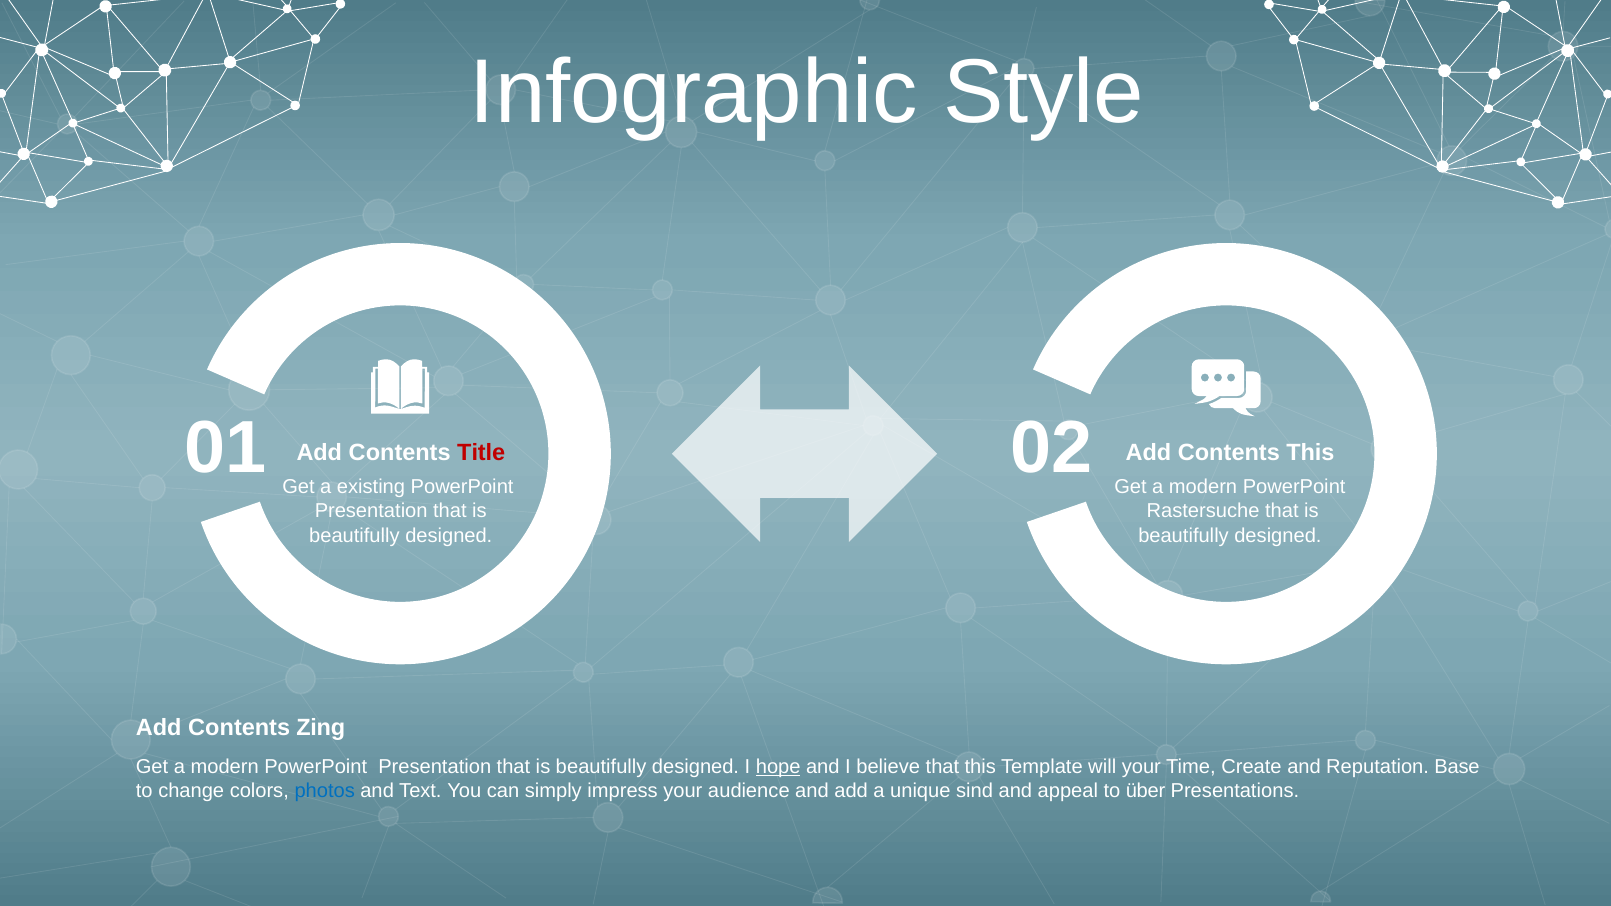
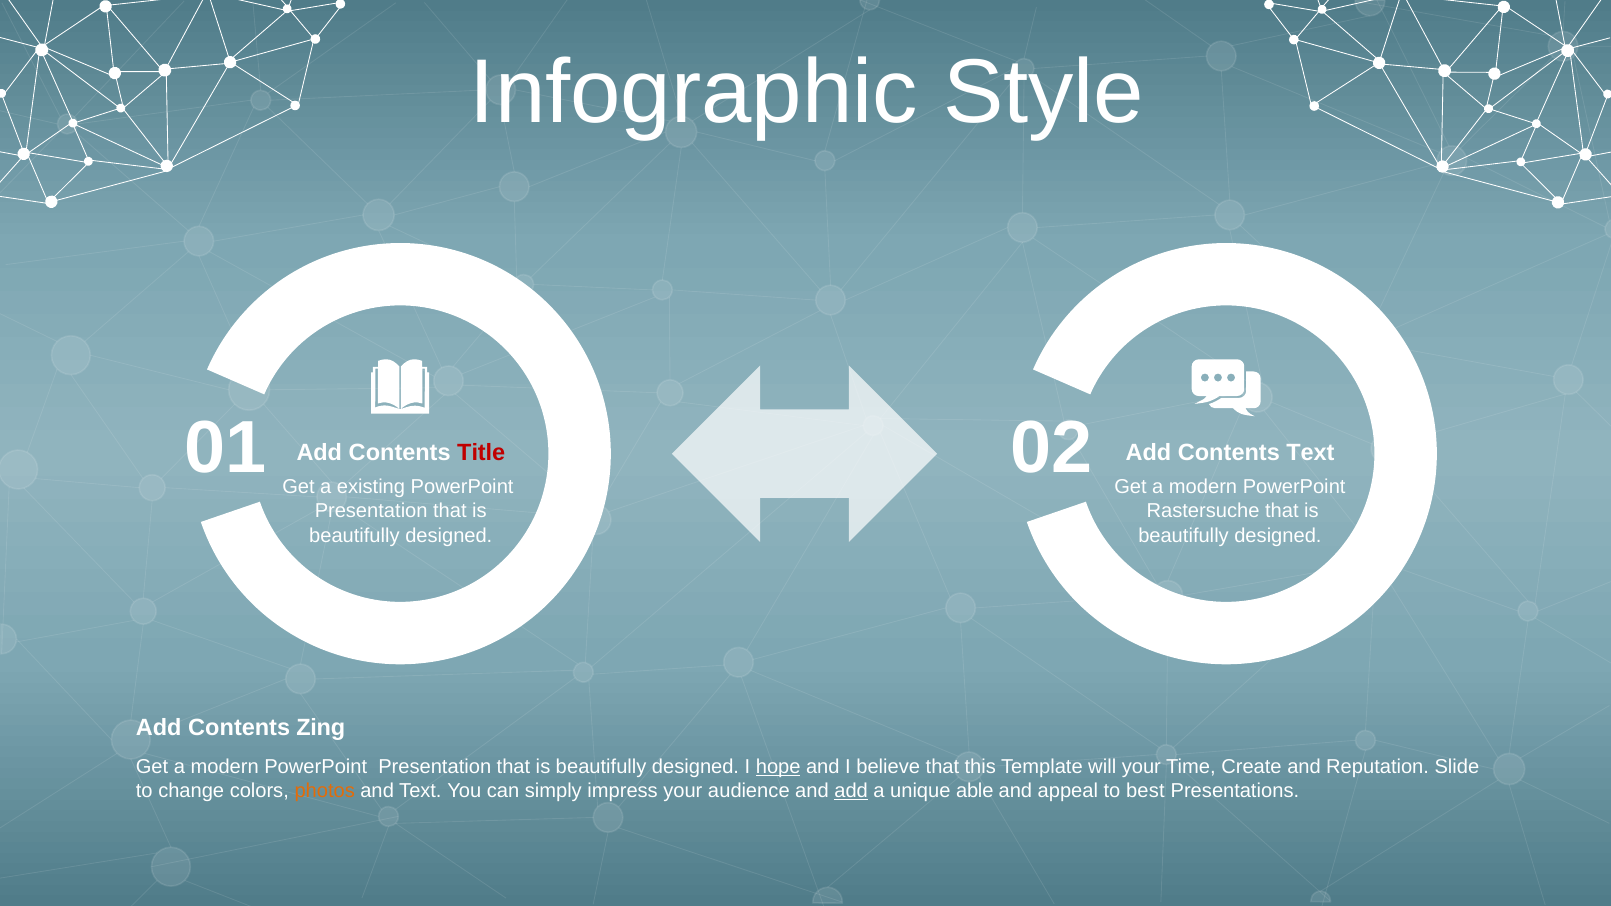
Contents This: This -> Text (1310, 452)
Base: Base -> Slide (1457, 767)
photos colour: blue -> orange (325, 791)
add underline: none -> present (851, 791)
sind: sind -> able (975, 791)
über: über -> best (1145, 791)
